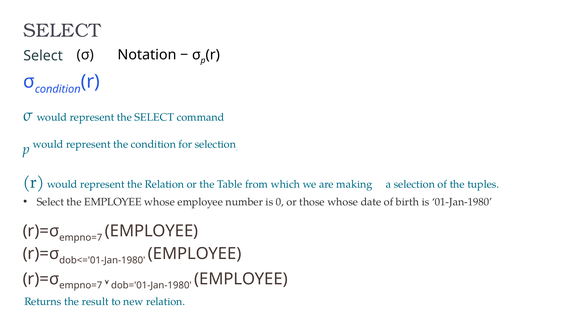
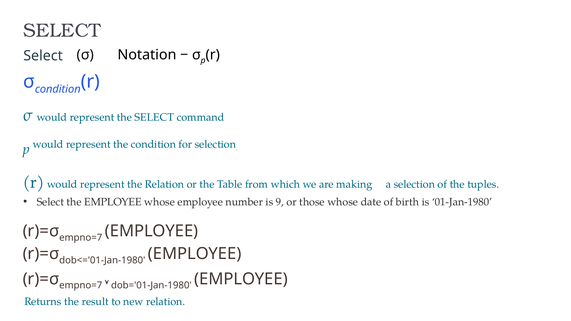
0: 0 -> 9 (280, 202)
